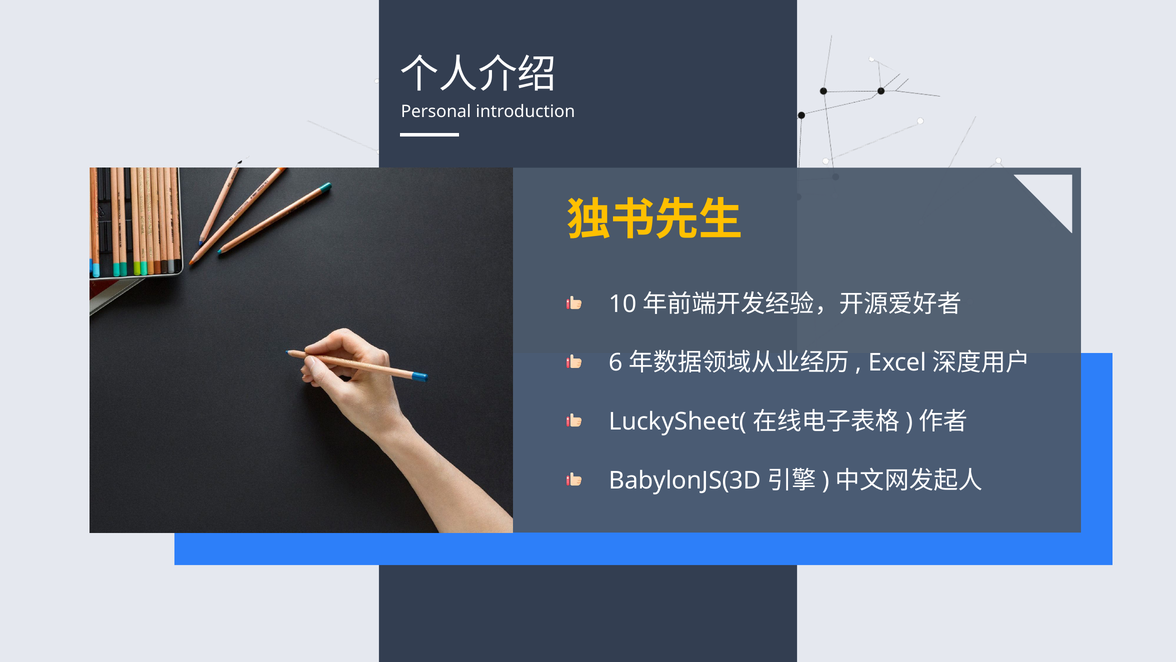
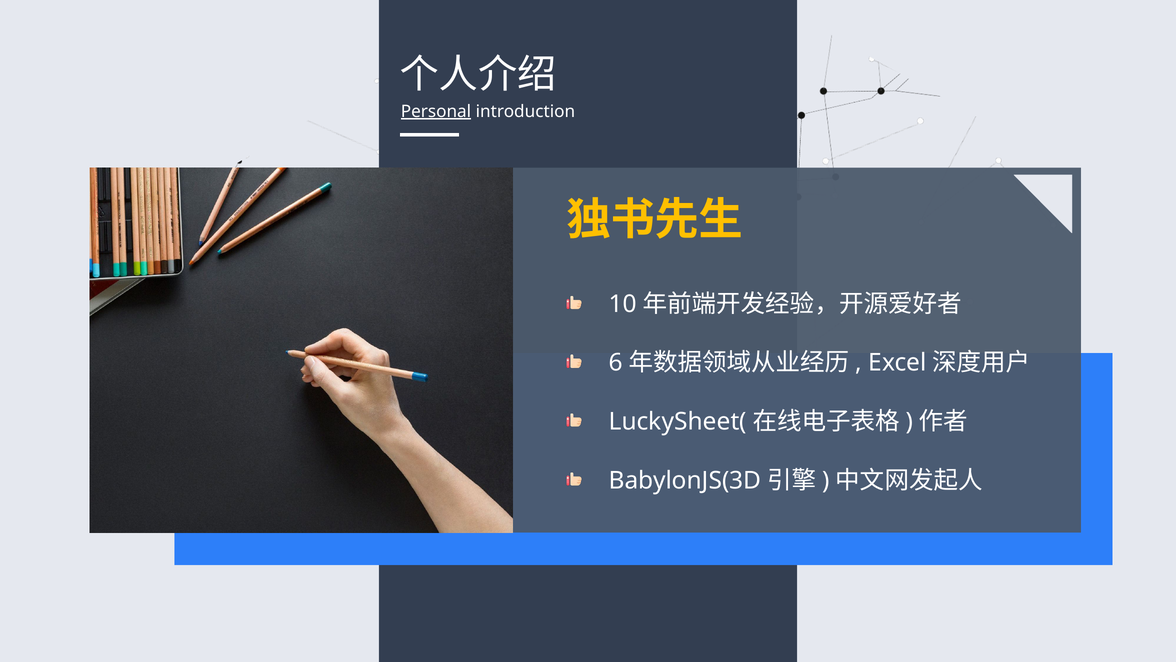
Personal underline: none -> present (436, 111)
